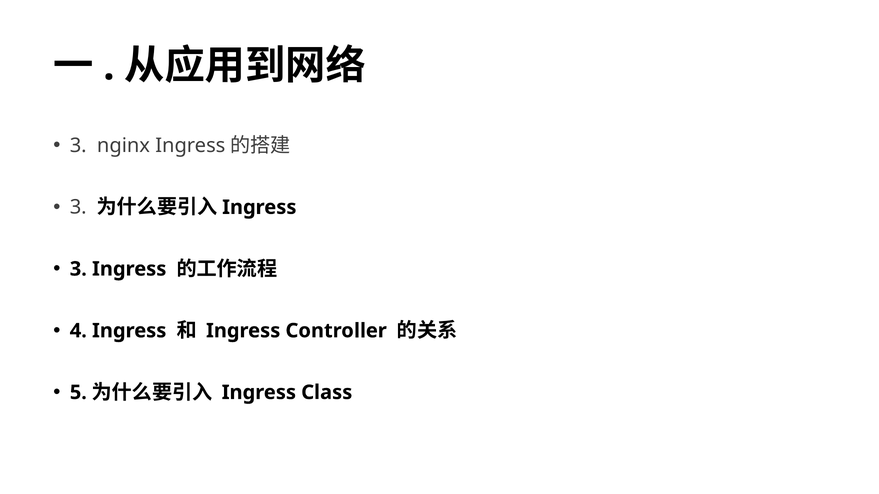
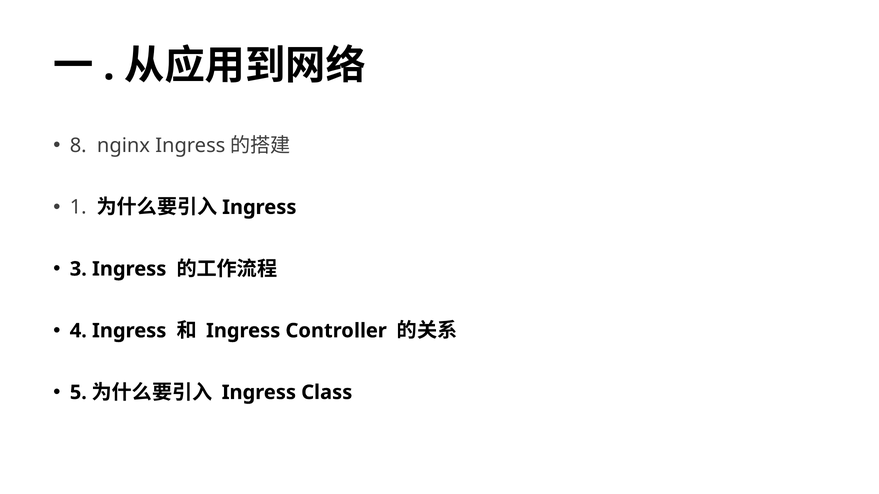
3: 3 -> 8 (78, 146)
3: 3 -> 1 (78, 207)
